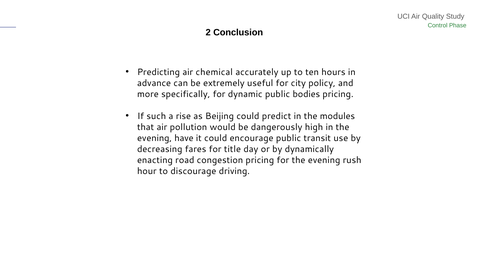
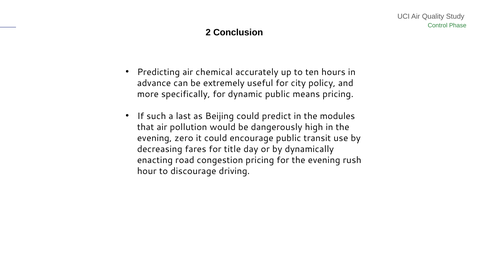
bodies: bodies -> means (306, 94)
rise: rise -> last (183, 116)
have: have -> zero (184, 138)
